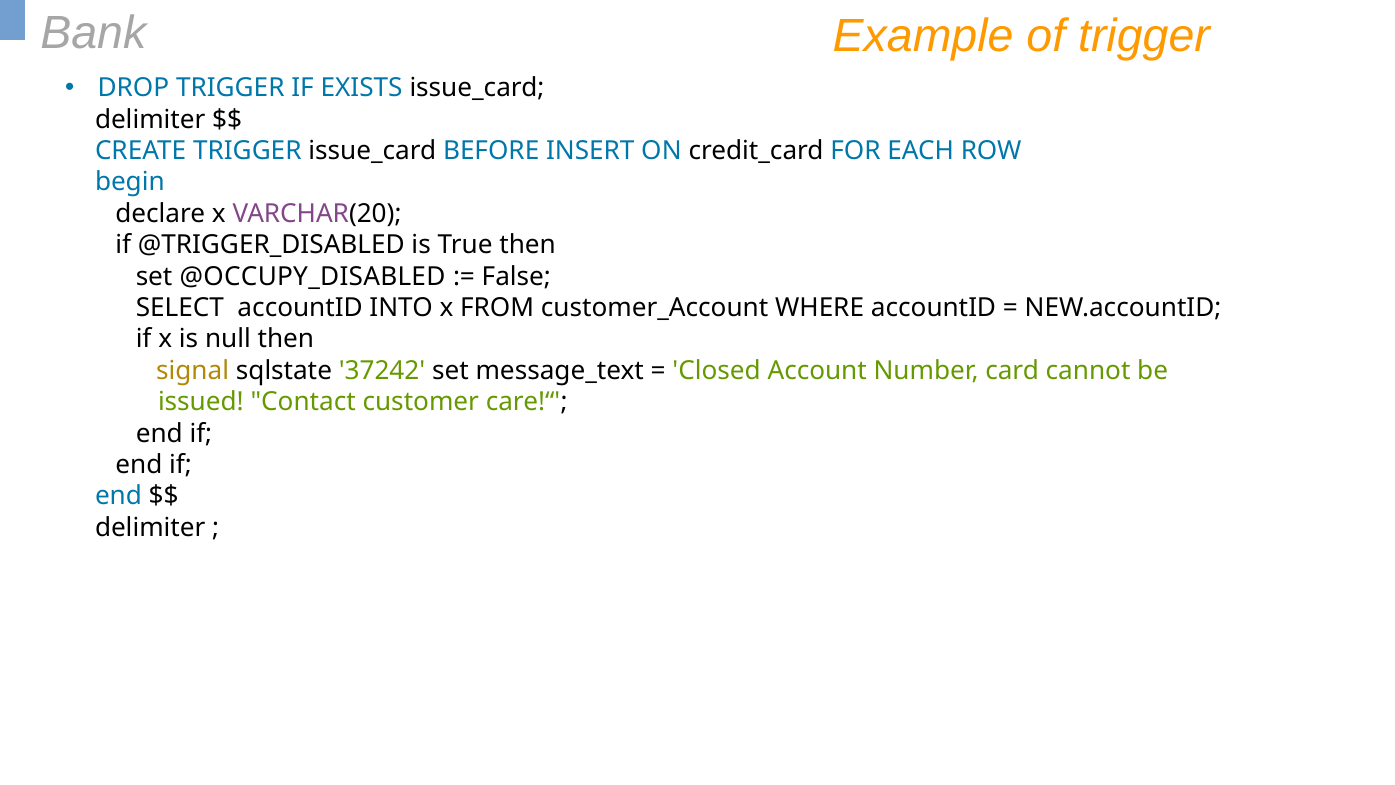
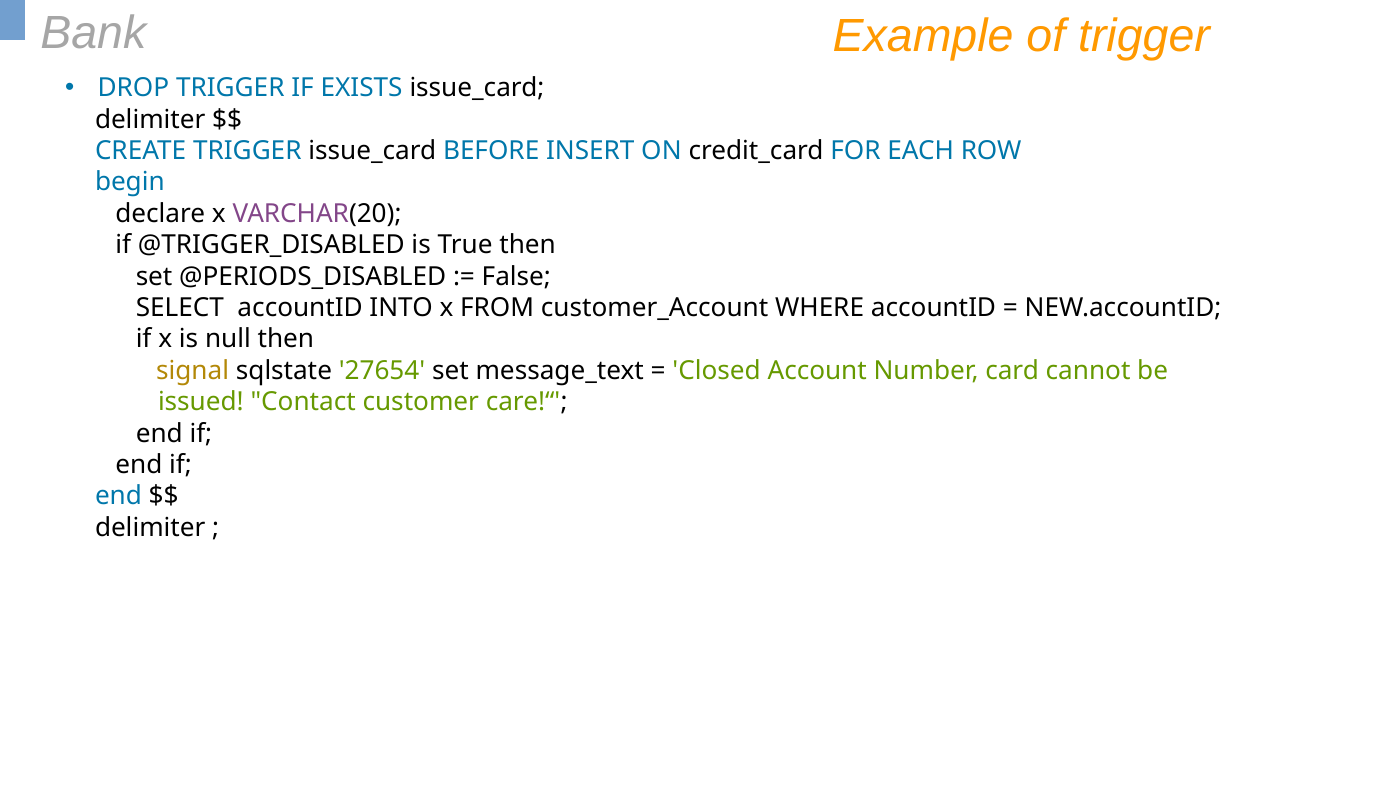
@OCCUPY_DISABLED: @OCCUPY_DISABLED -> @PERIODS_DISABLED (313, 276)
37242: 37242 -> 27654 (382, 371)
